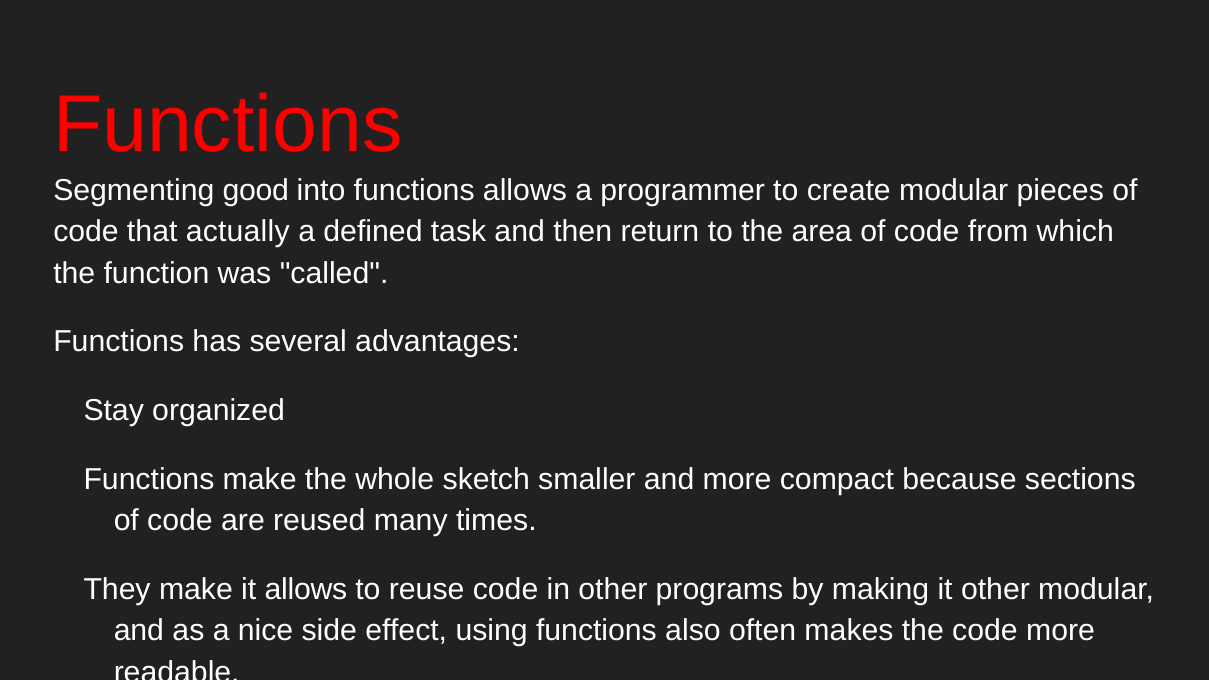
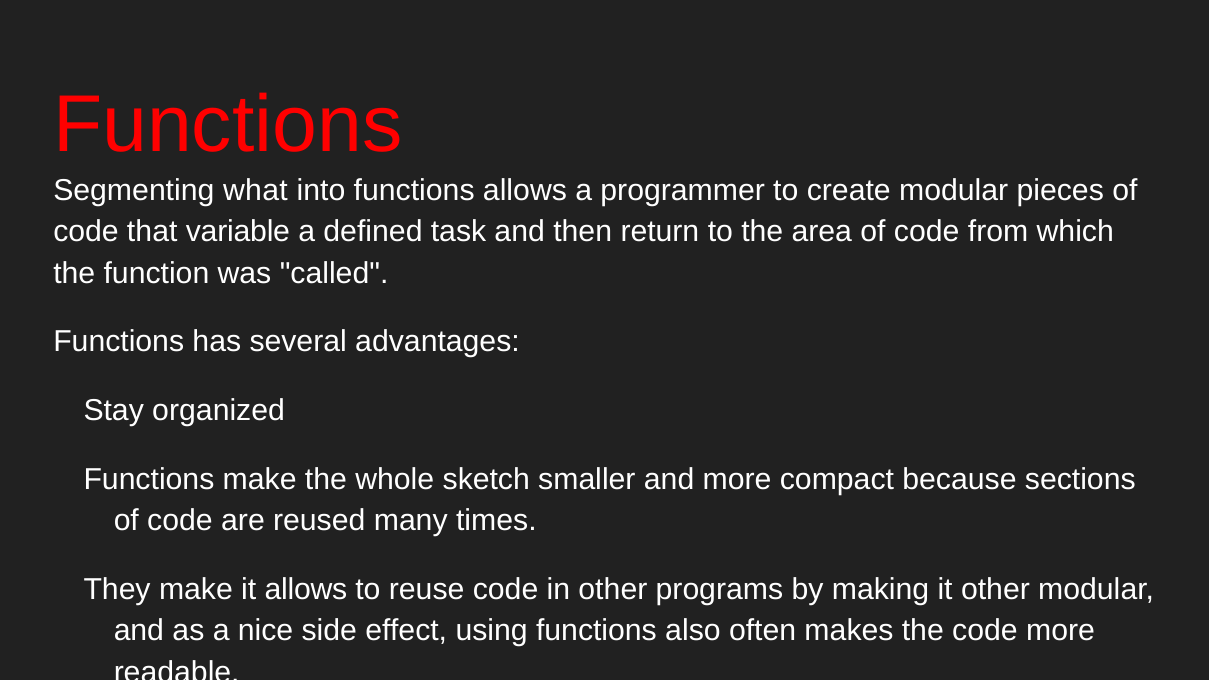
good: good -> what (255, 190)
actually: actually -> variable (238, 232)
